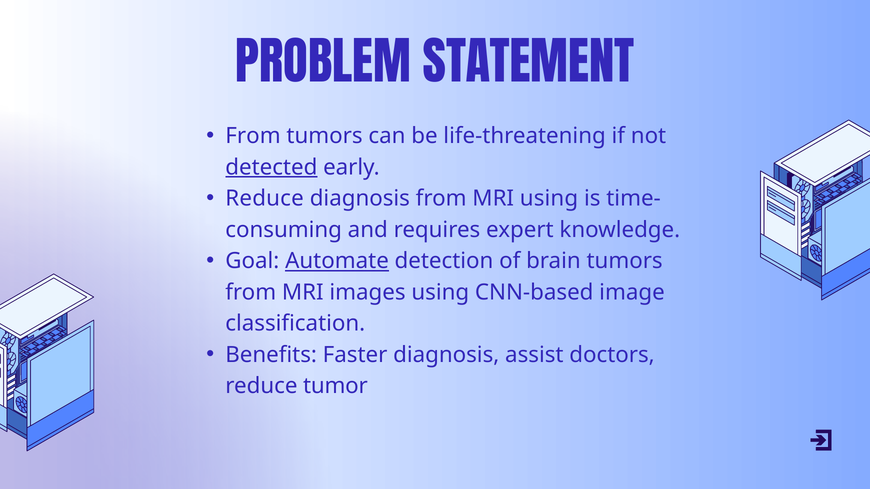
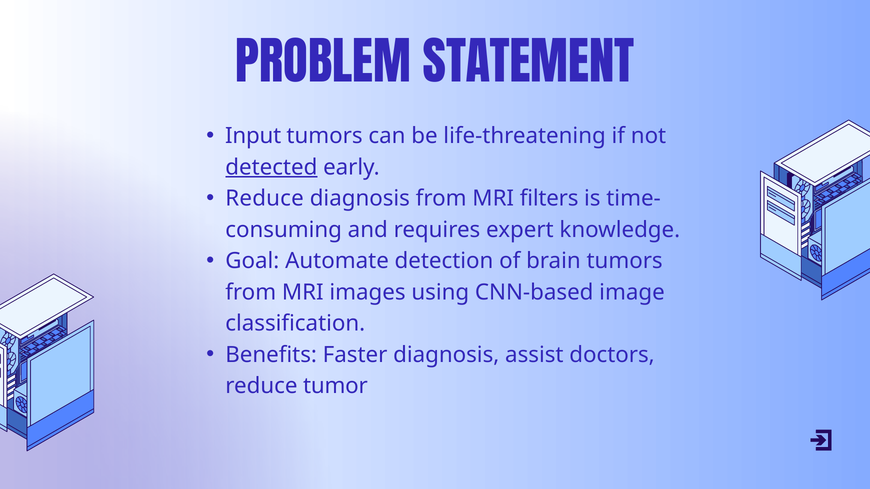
From: From -> Input (253, 136)
MRI using: using -> filters (549, 199)
Automate underline: present -> none (337, 261)
